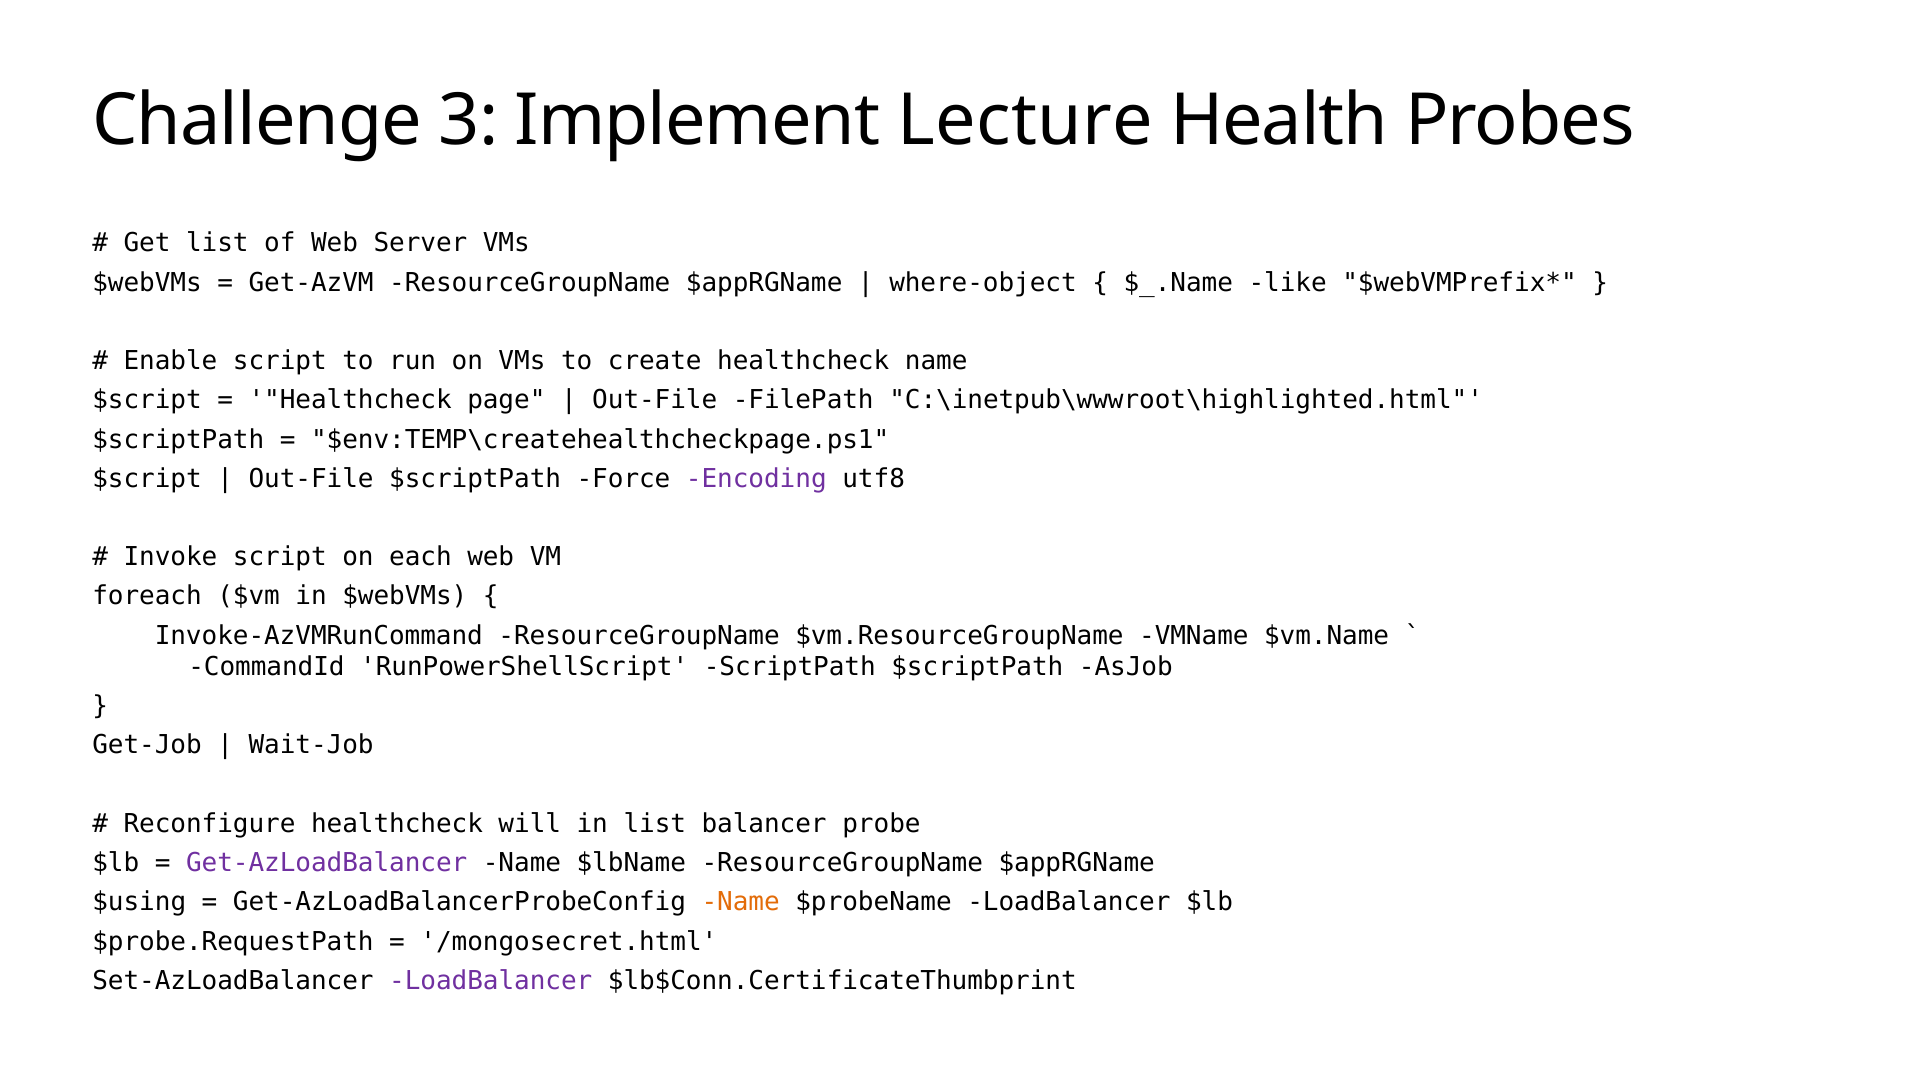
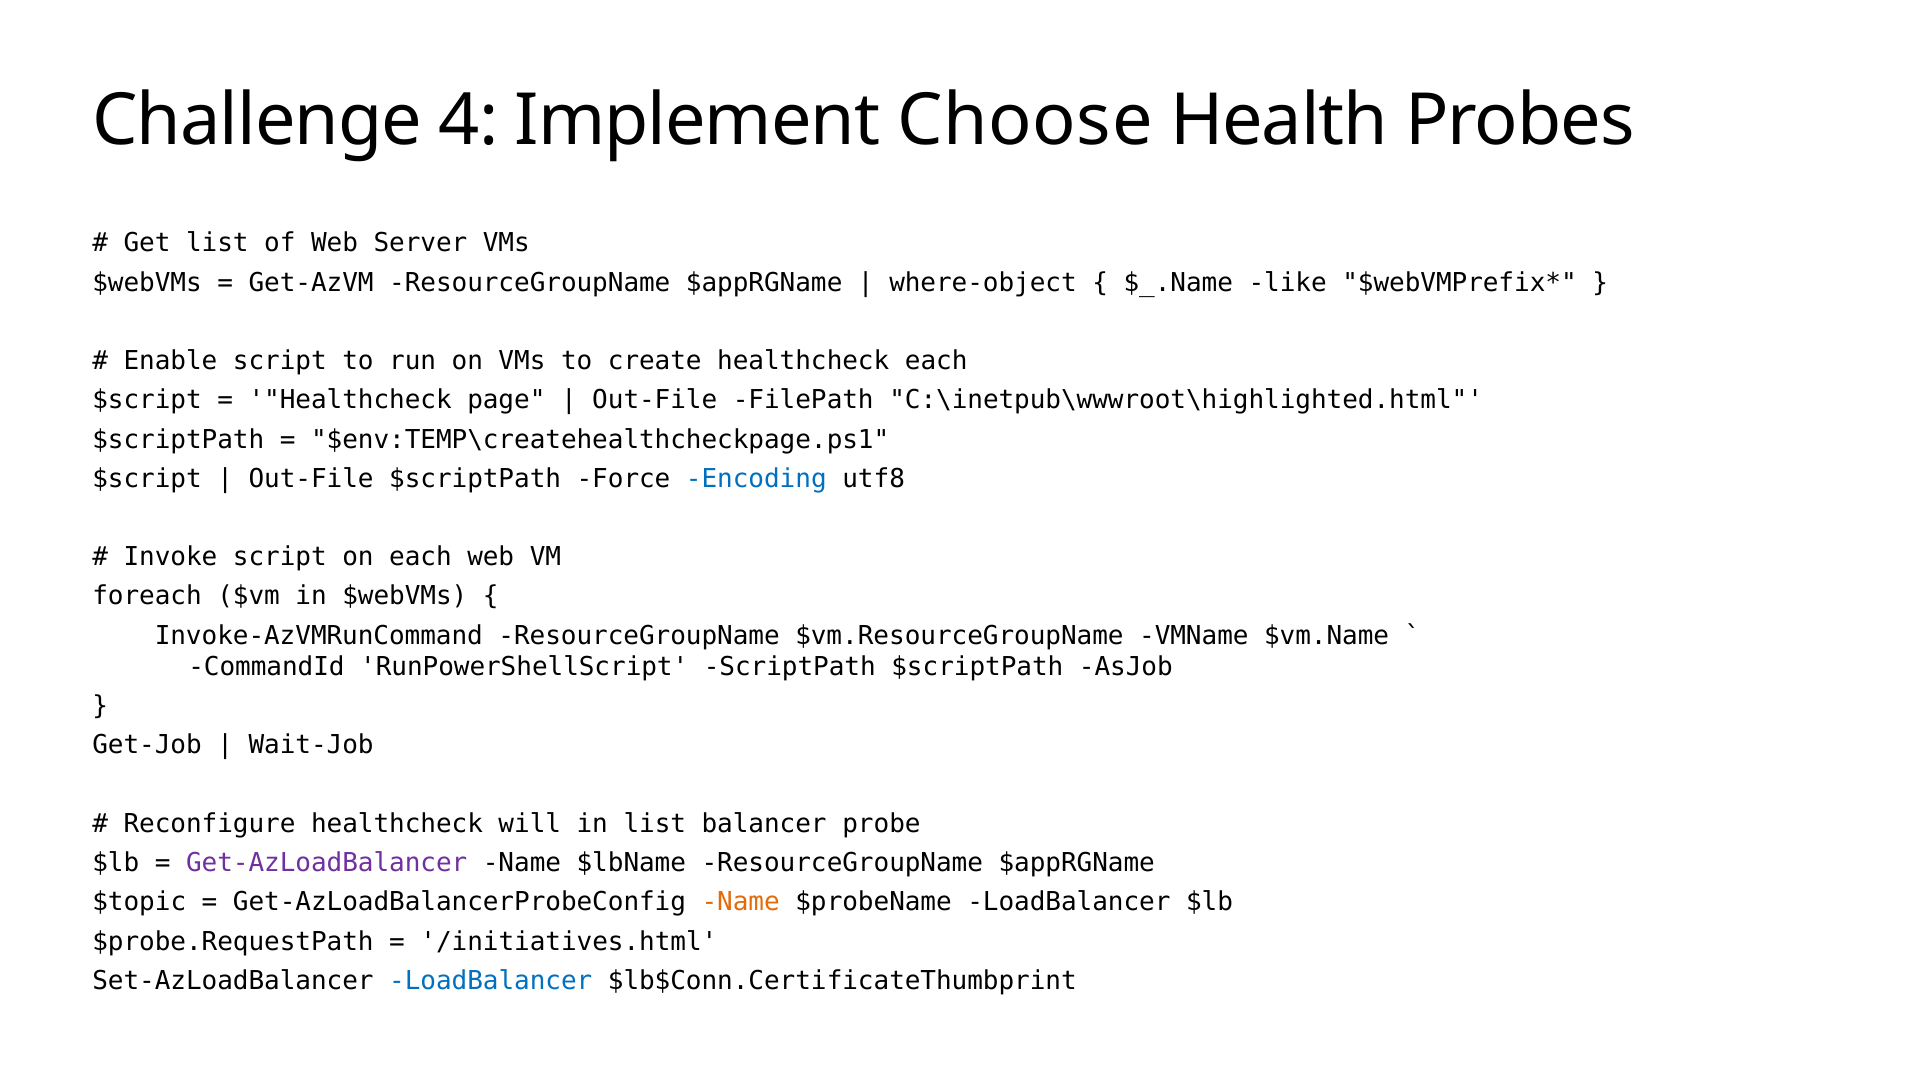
3: 3 -> 4 (469, 120)
Lecture: Lecture -> Choose (1025, 120)
healthcheck name: name -> each (936, 361)
Encoding colour: purple -> blue (756, 479)
$using: $using -> $topic (139, 902)
/mongosecret.html: /mongosecret.html -> /initiatives.html (569, 941)
LoadBalancer colour: purple -> blue (491, 981)
